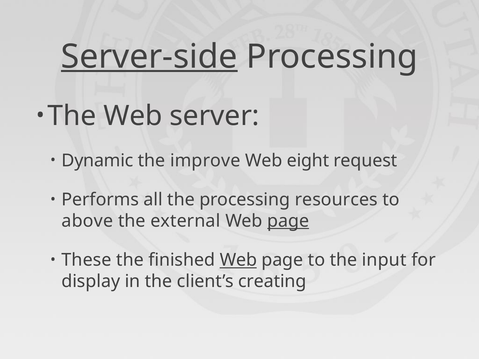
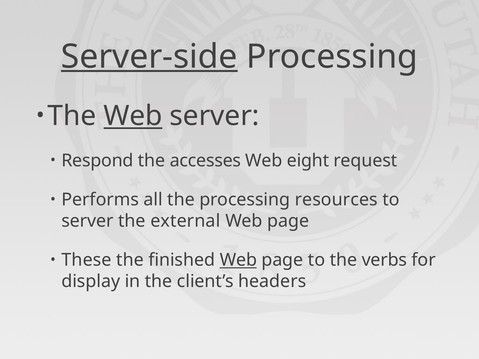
Web underline: none -> present (133, 116)
Dynamic: Dynamic -> Respond (97, 161)
improve: improve -> accesses (205, 161)
above: above -> server (87, 221)
page underline: present -> none (288, 221)
input: input -> verbs (384, 260)
creating: creating -> headers (272, 282)
